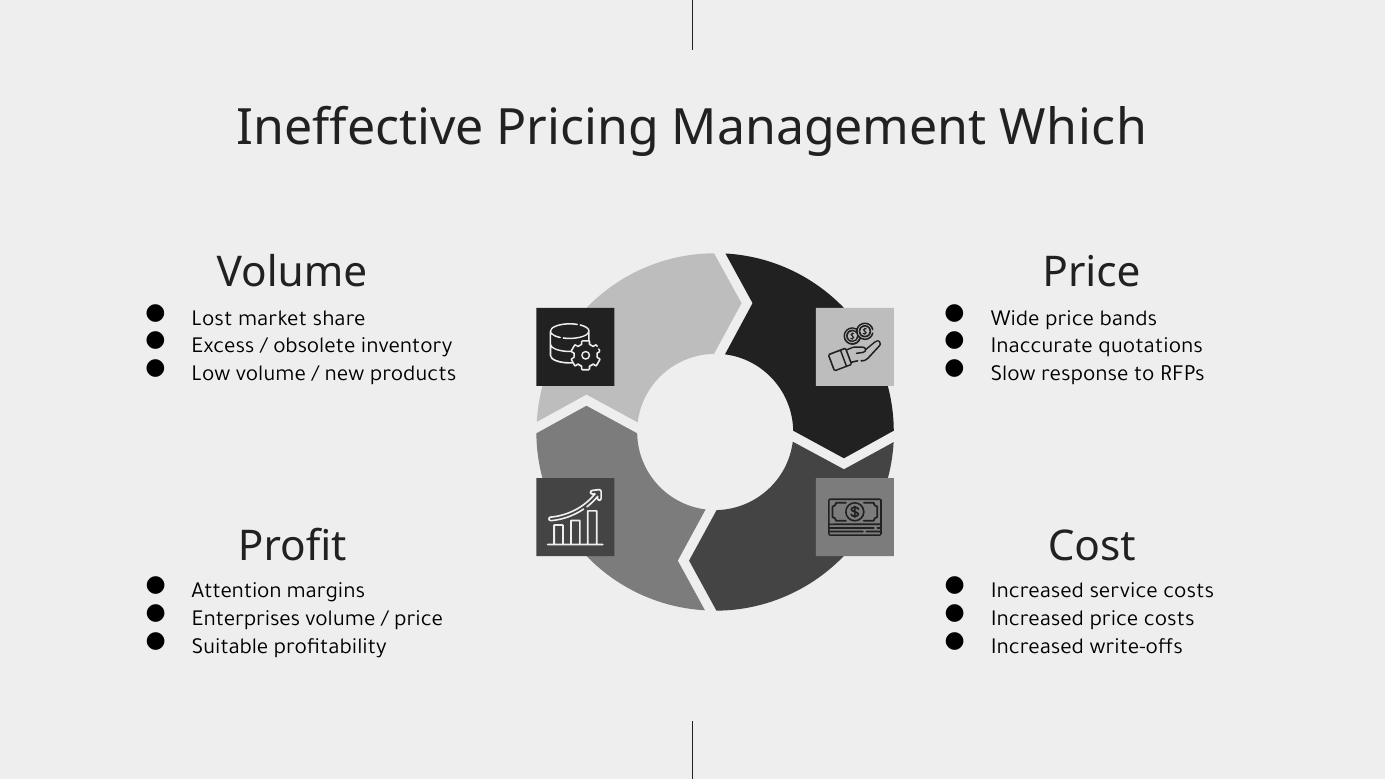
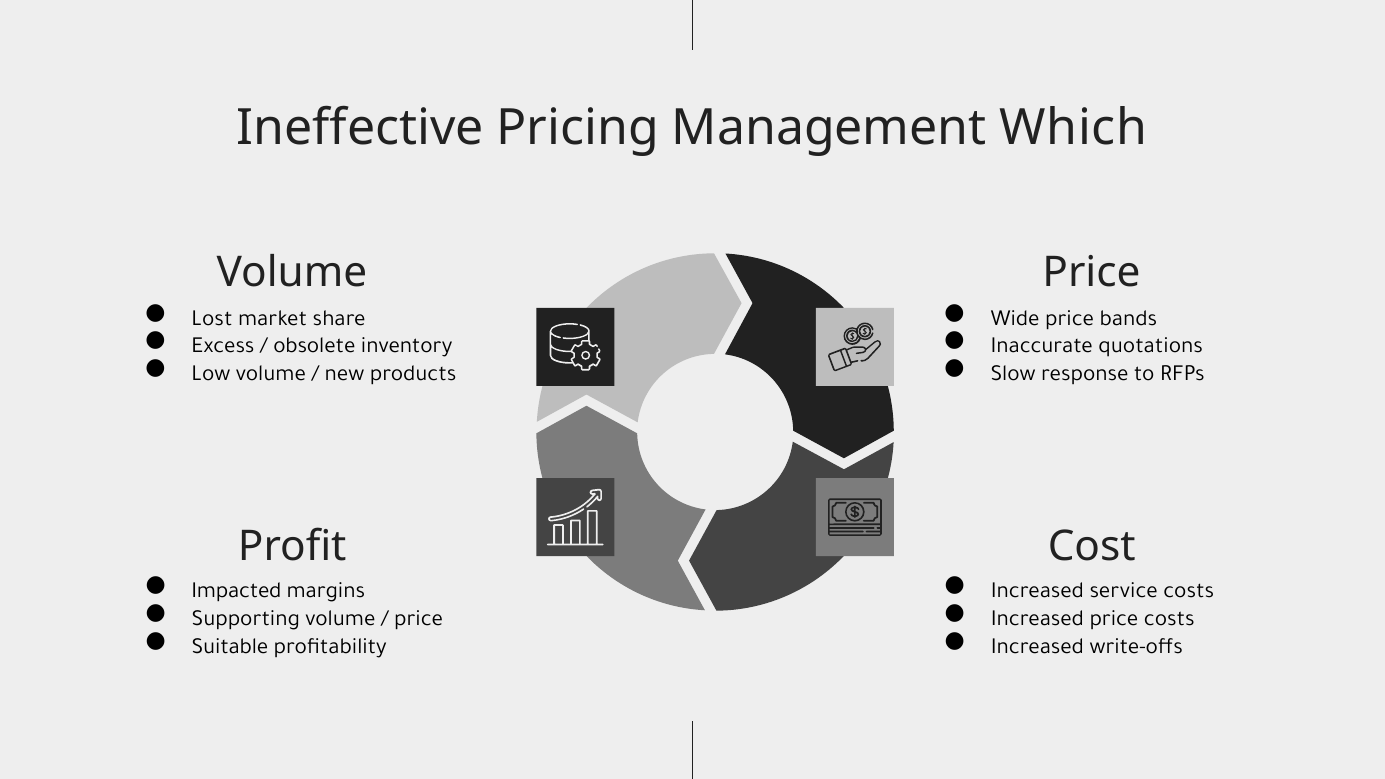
Attention: Attention -> Impacted (236, 590)
Enterprises: Enterprises -> Supporting (246, 618)
